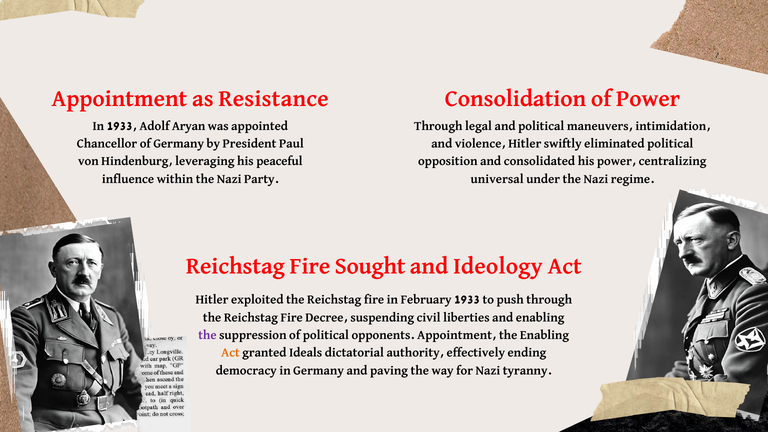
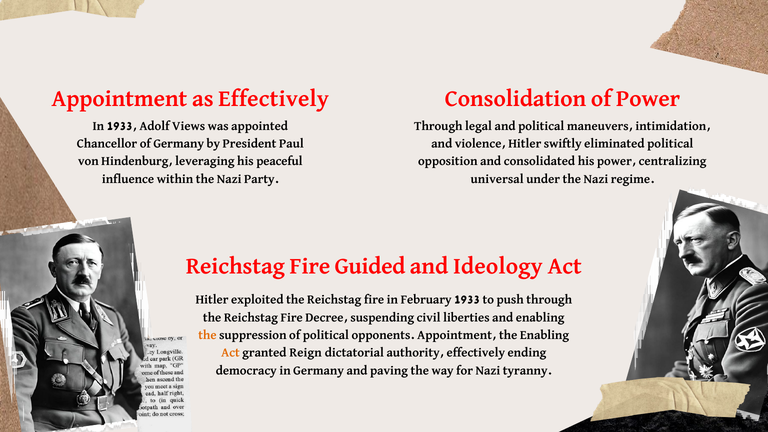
as Resistance: Resistance -> Effectively (274, 99)
Aryan: Aryan -> Views (189, 126)
Sought: Sought -> Guided (370, 266)
the colour: purple -> orange (207, 335)
Ideals: Ideals -> Reign (306, 353)
